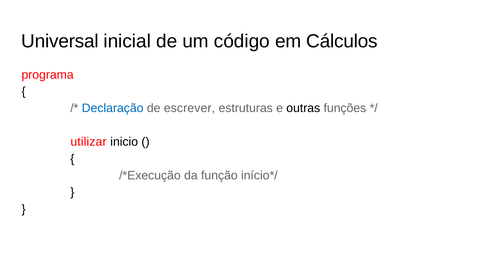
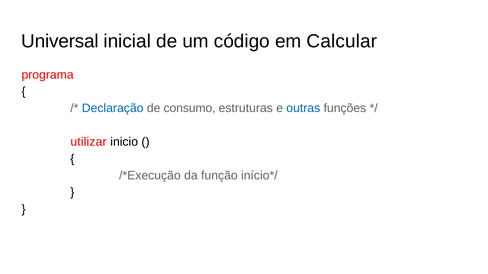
Cálculos: Cálculos -> Calcular (342, 41)
escrever: escrever -> consumo (190, 109)
outras colour: black -> blue (303, 109)
